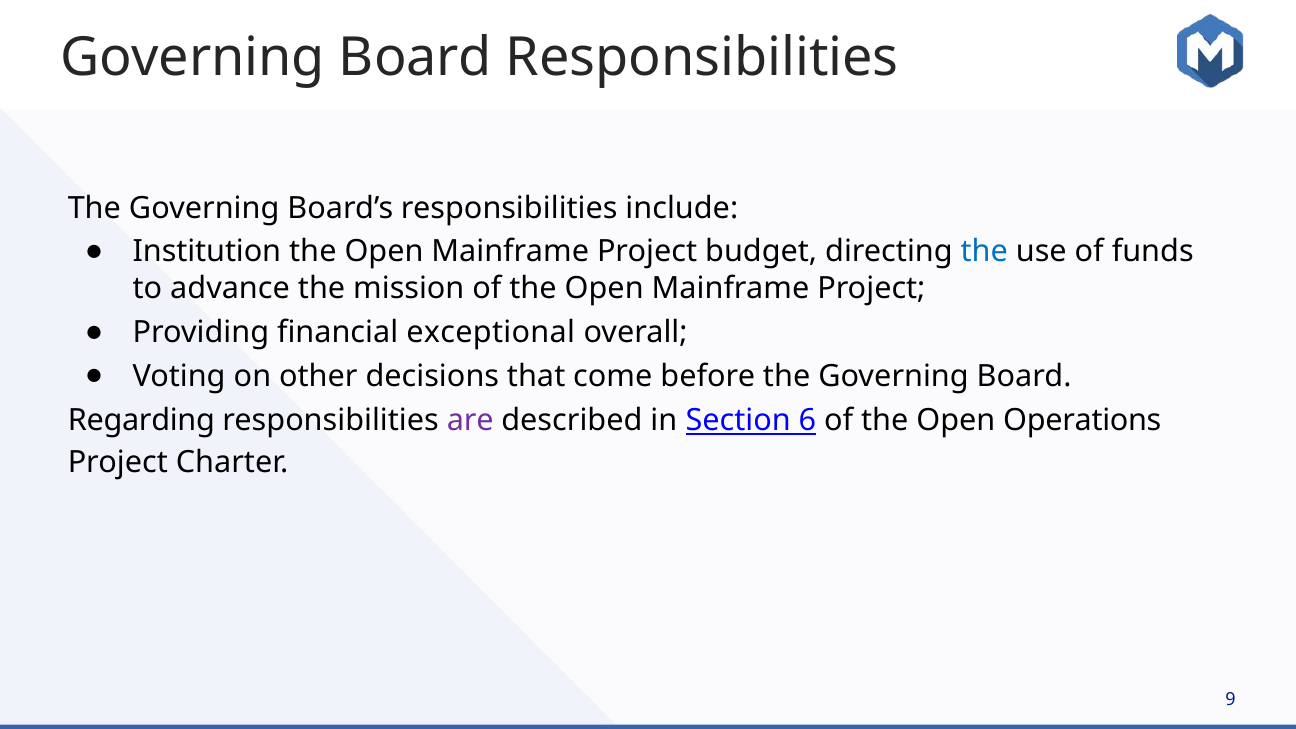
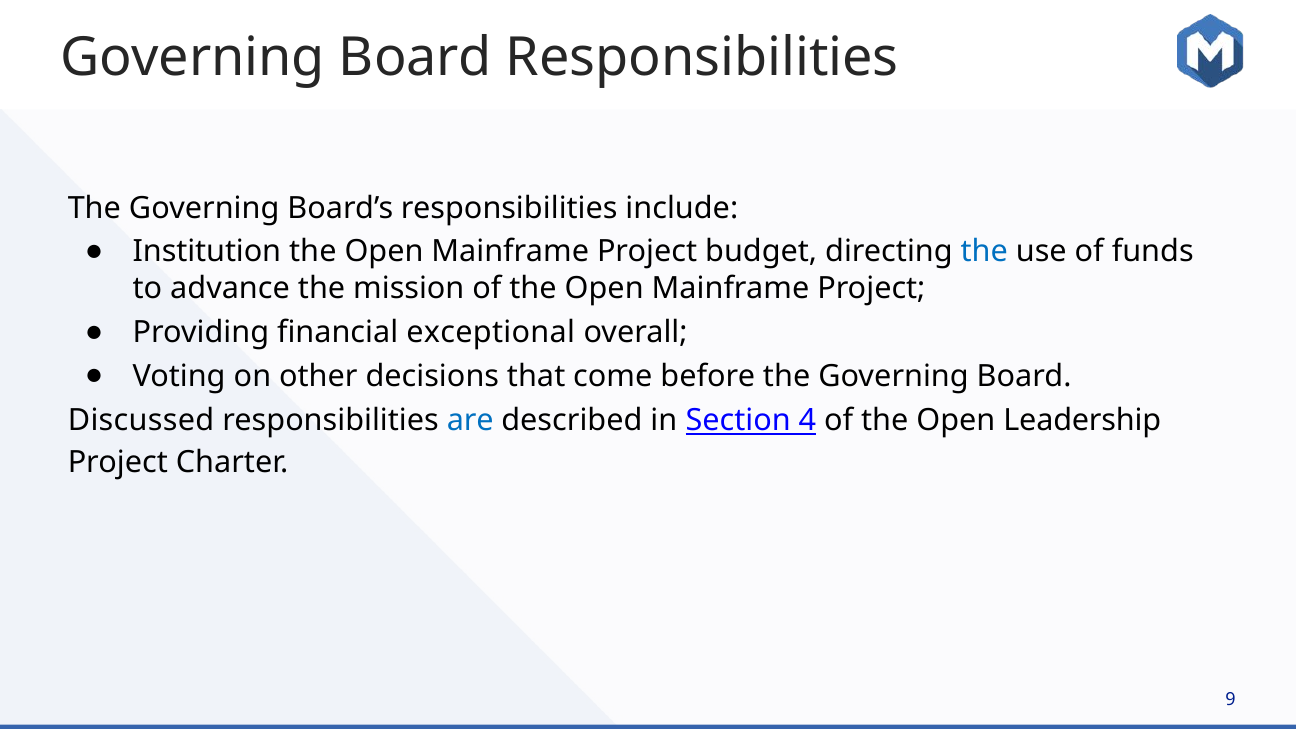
Regarding: Regarding -> Discussed (141, 420)
are colour: purple -> blue (470, 420)
6: 6 -> 4 (807, 420)
Operations: Operations -> Leadership (1082, 420)
